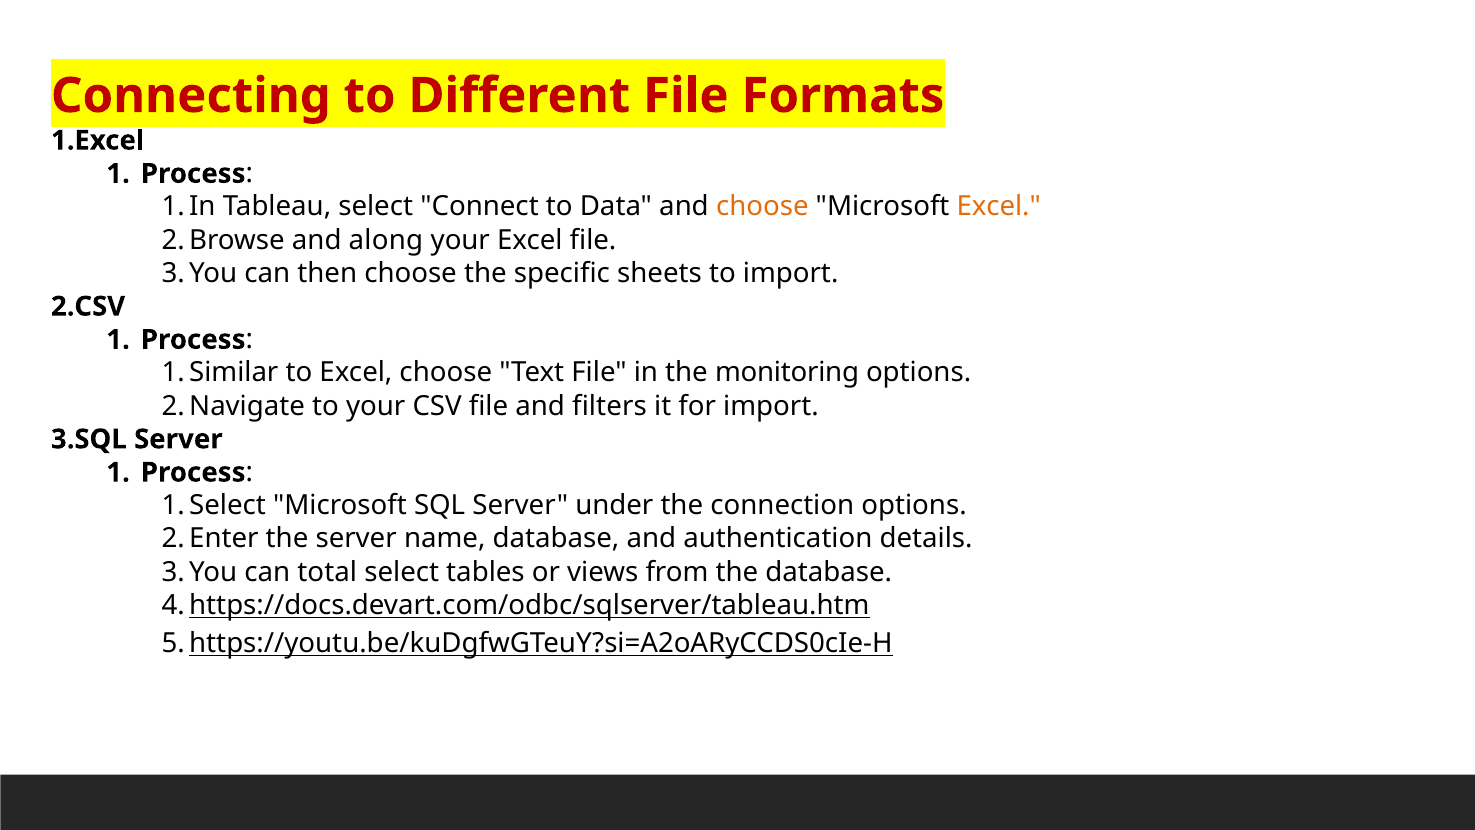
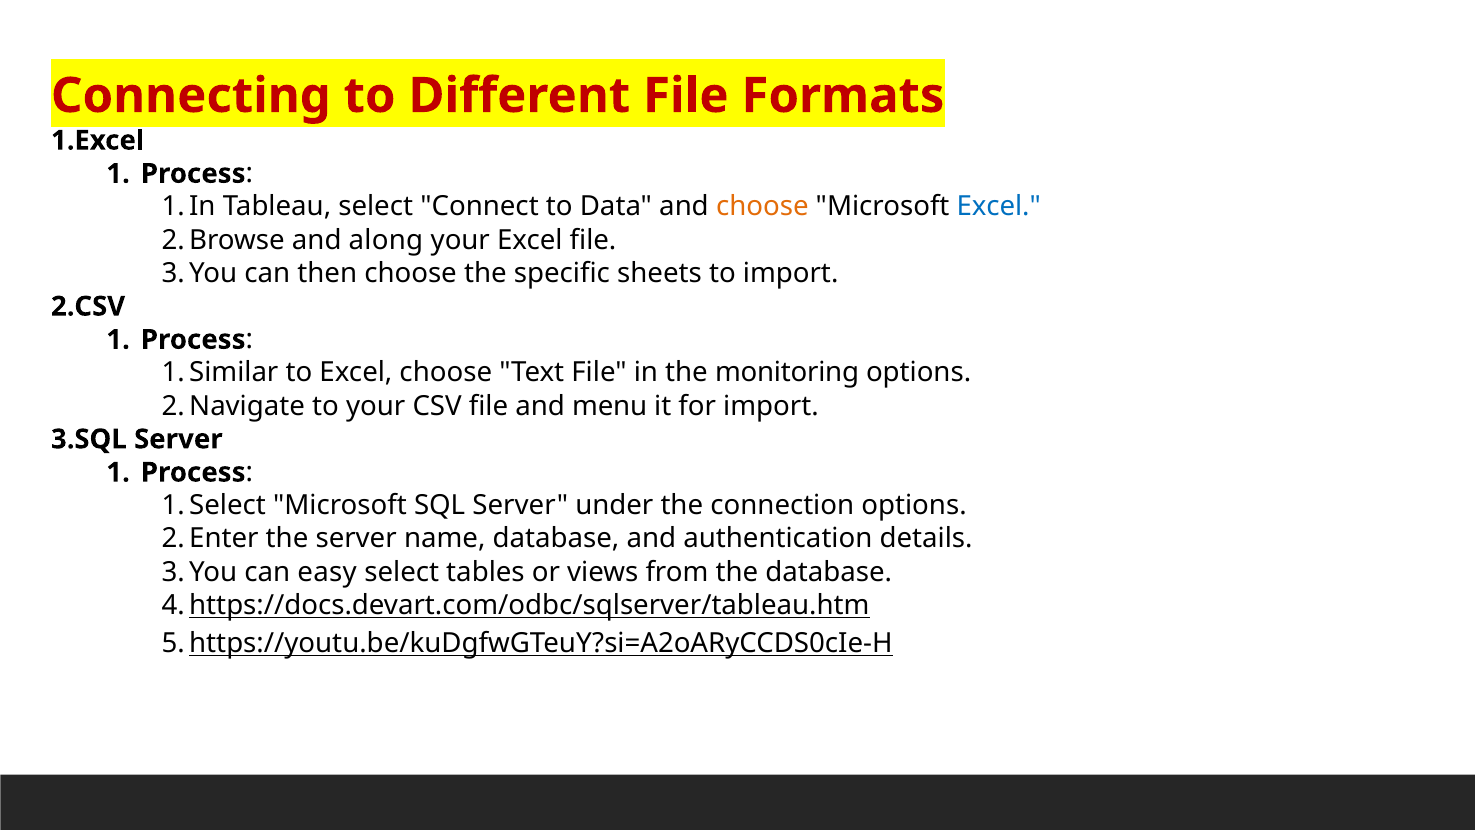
Excel colour: orange -> blue (999, 207)
filters: filters -> menu (610, 406)
total: total -> easy (327, 572)
